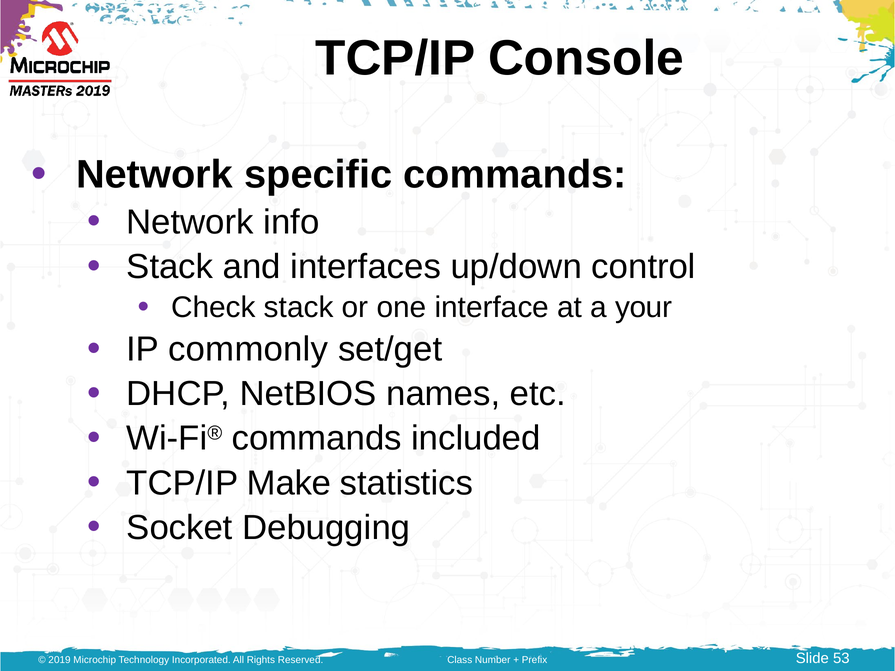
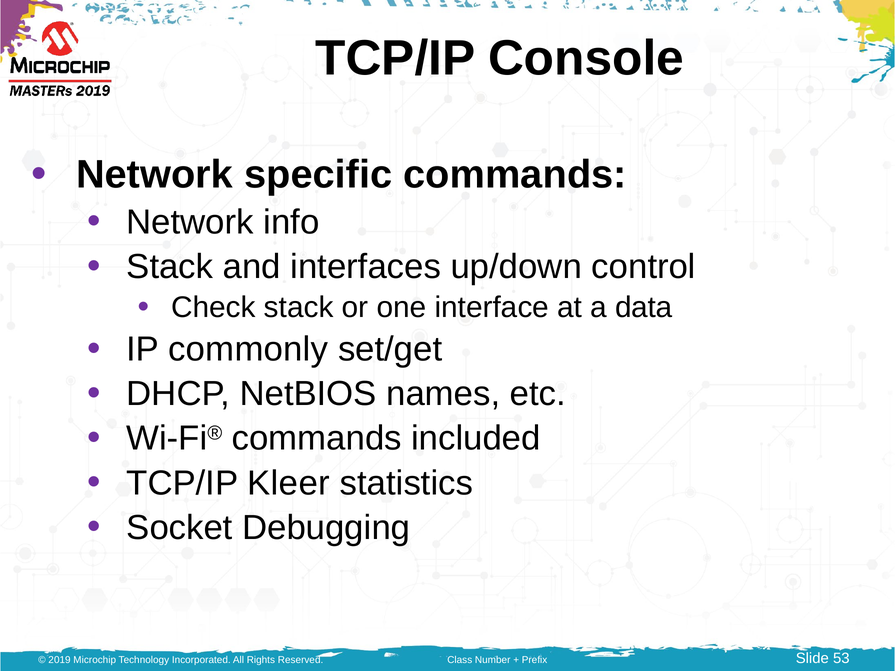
your: your -> data (644, 308)
Make: Make -> Kleer (289, 483)
